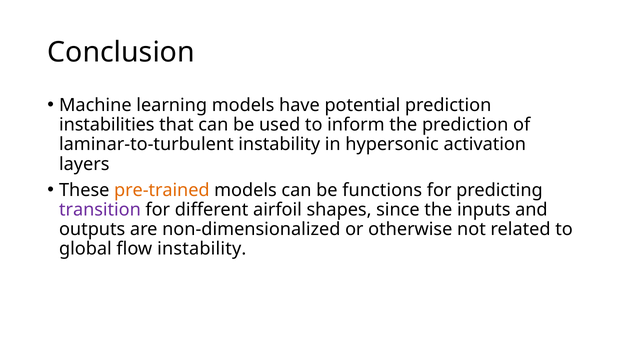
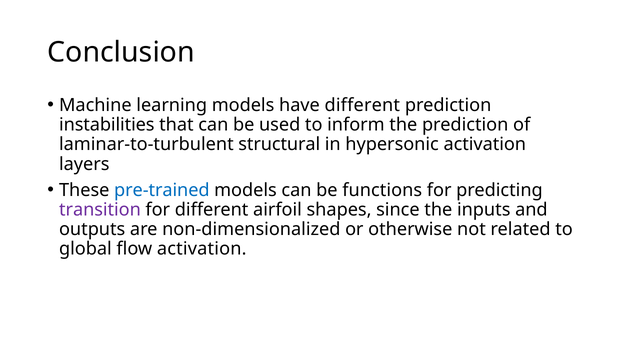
have potential: potential -> different (362, 105)
laminar-to-turbulent instability: instability -> structural (279, 144)
pre-trained colour: orange -> blue (162, 190)
flow instability: instability -> activation (202, 249)
